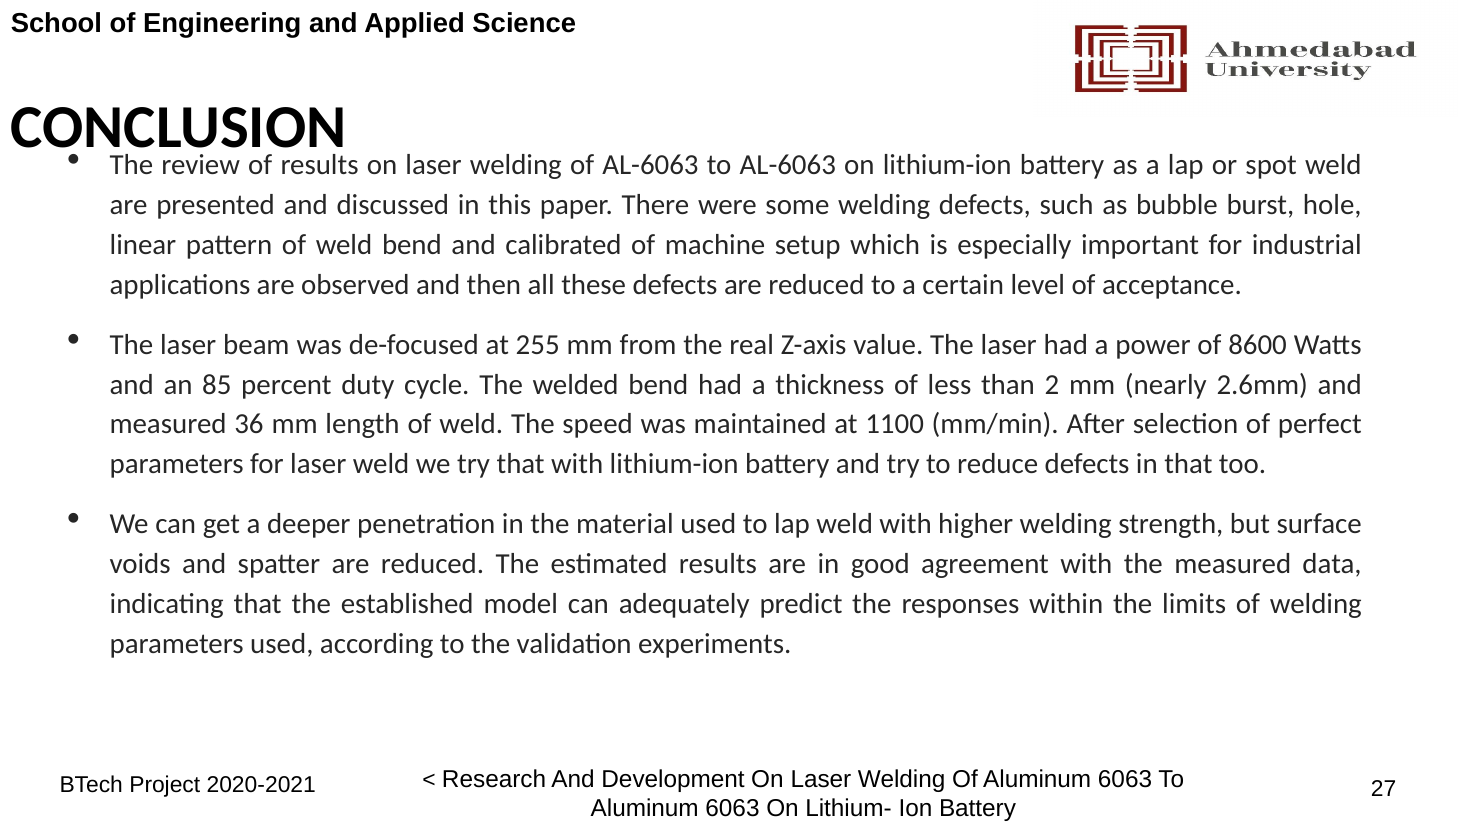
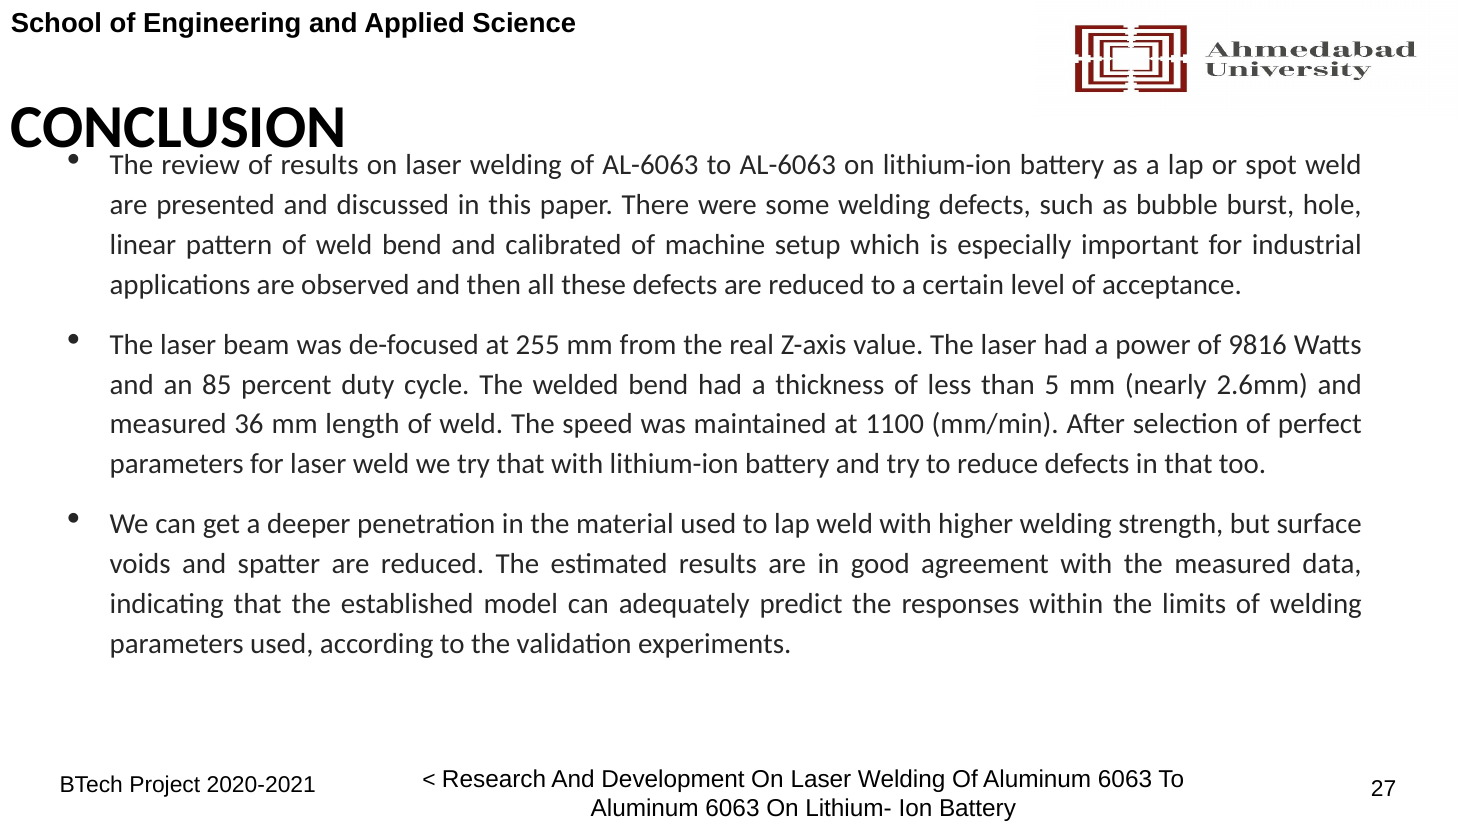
8600: 8600 -> 9816 (1258, 345)
2: 2 -> 5 (1052, 384)
